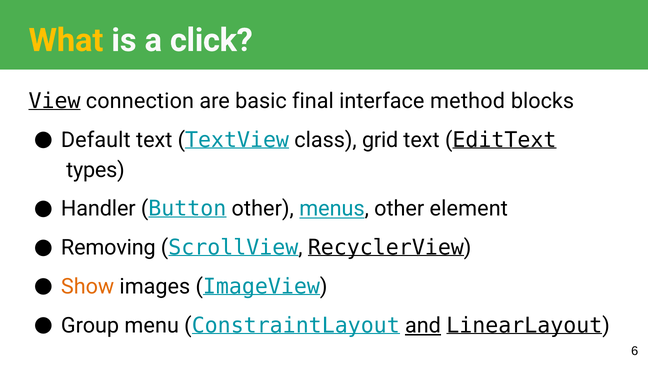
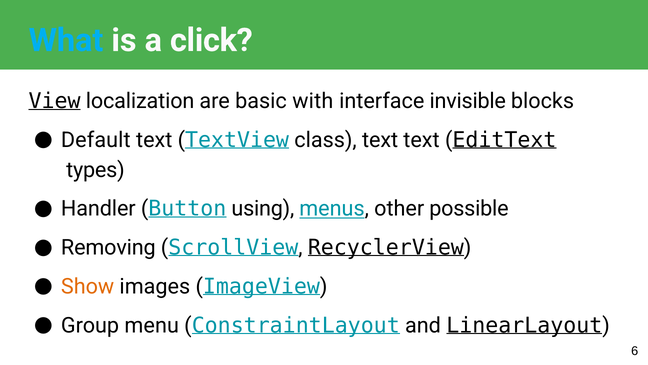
What colour: yellow -> light blue (66, 40)
connection: connection -> localization (140, 101)
final: final -> with (313, 101)
method: method -> invisible (468, 101)
class grid: grid -> text (380, 140)
Button other: other -> using (263, 209)
element: element -> possible (469, 209)
and underline: present -> none (423, 325)
